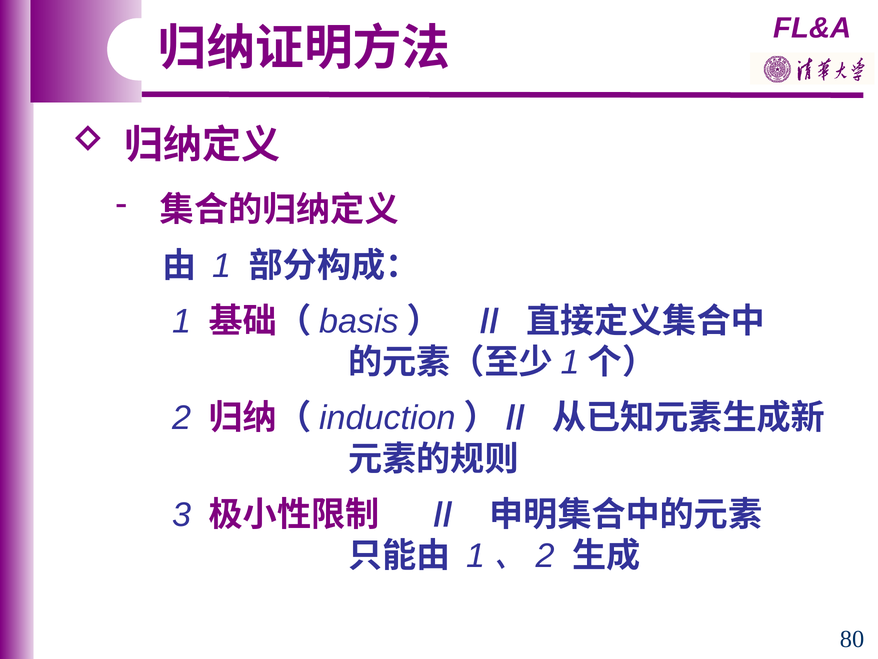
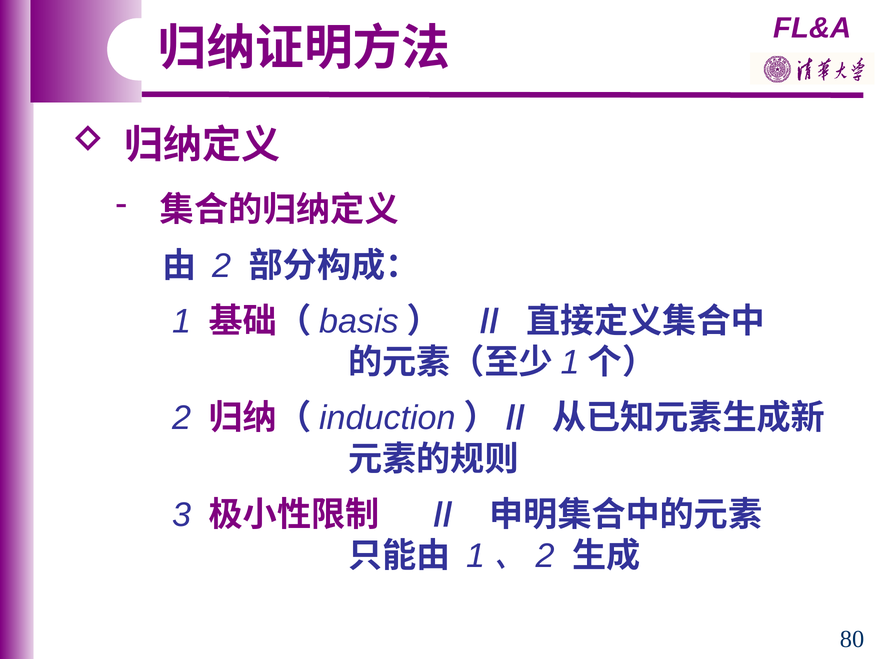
1: 1 -> 2 (222, 266)
